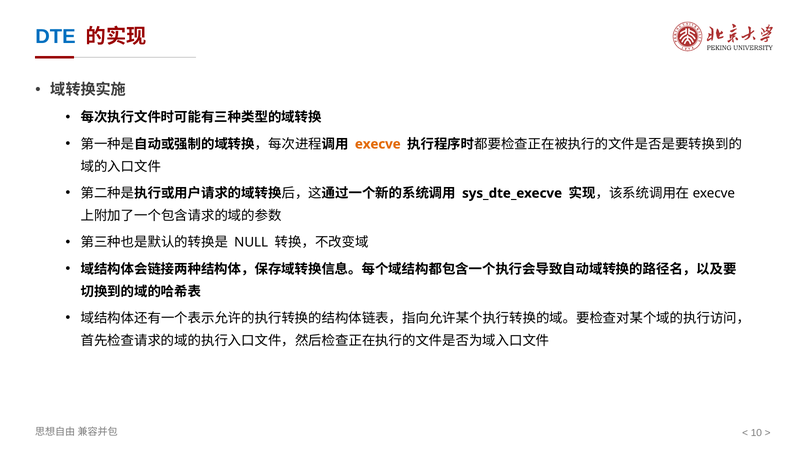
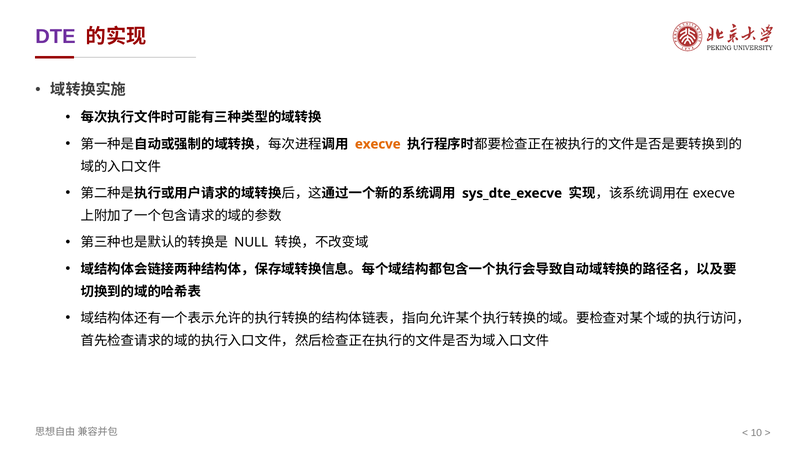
DTE colour: blue -> purple (55, 36)
